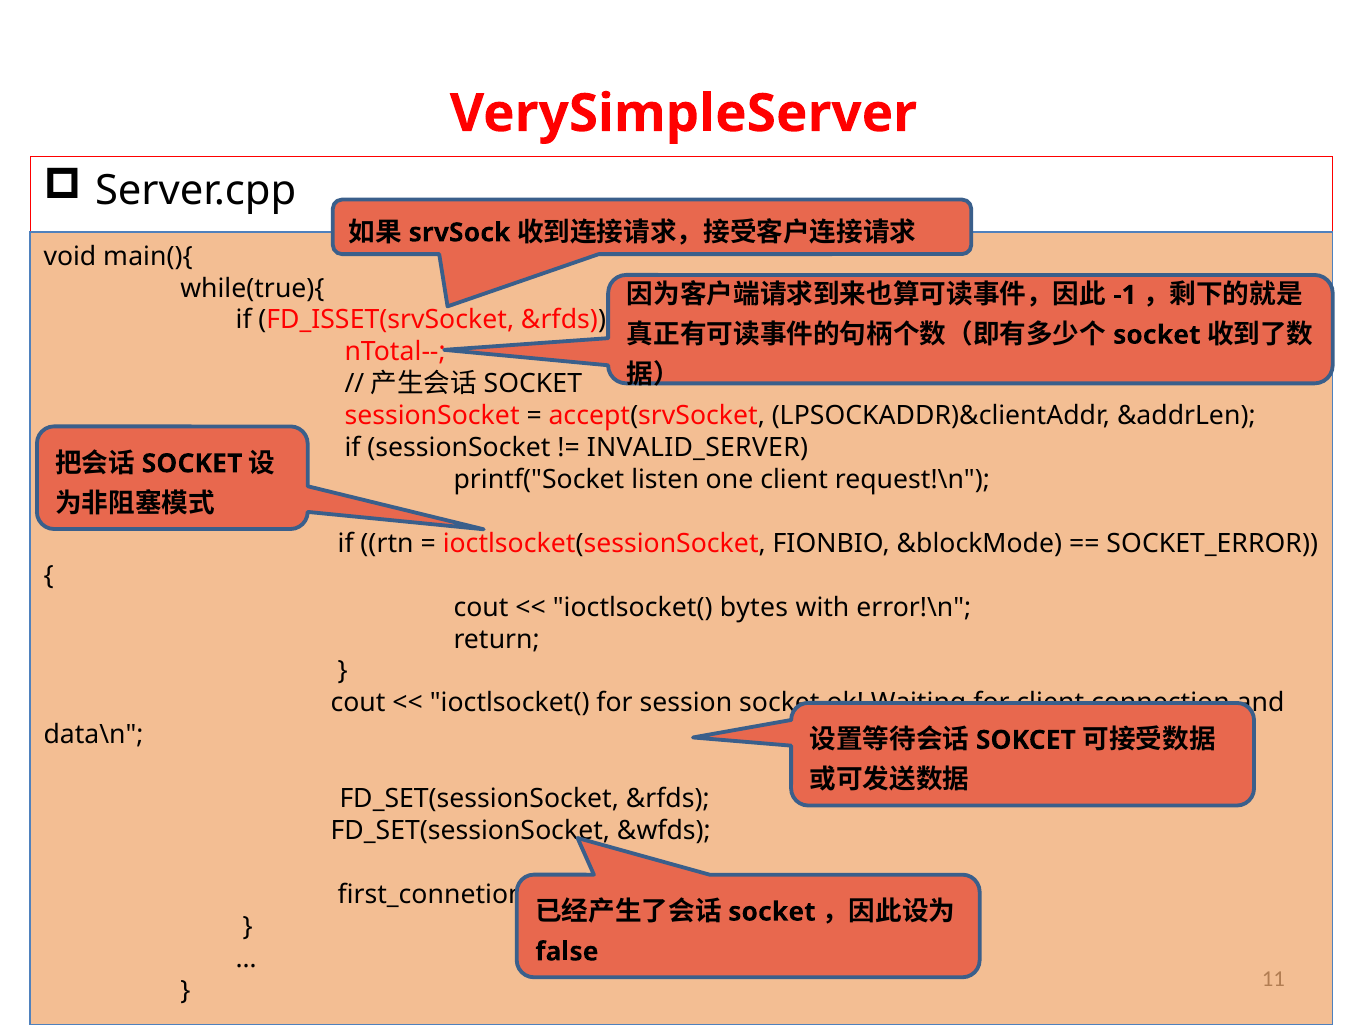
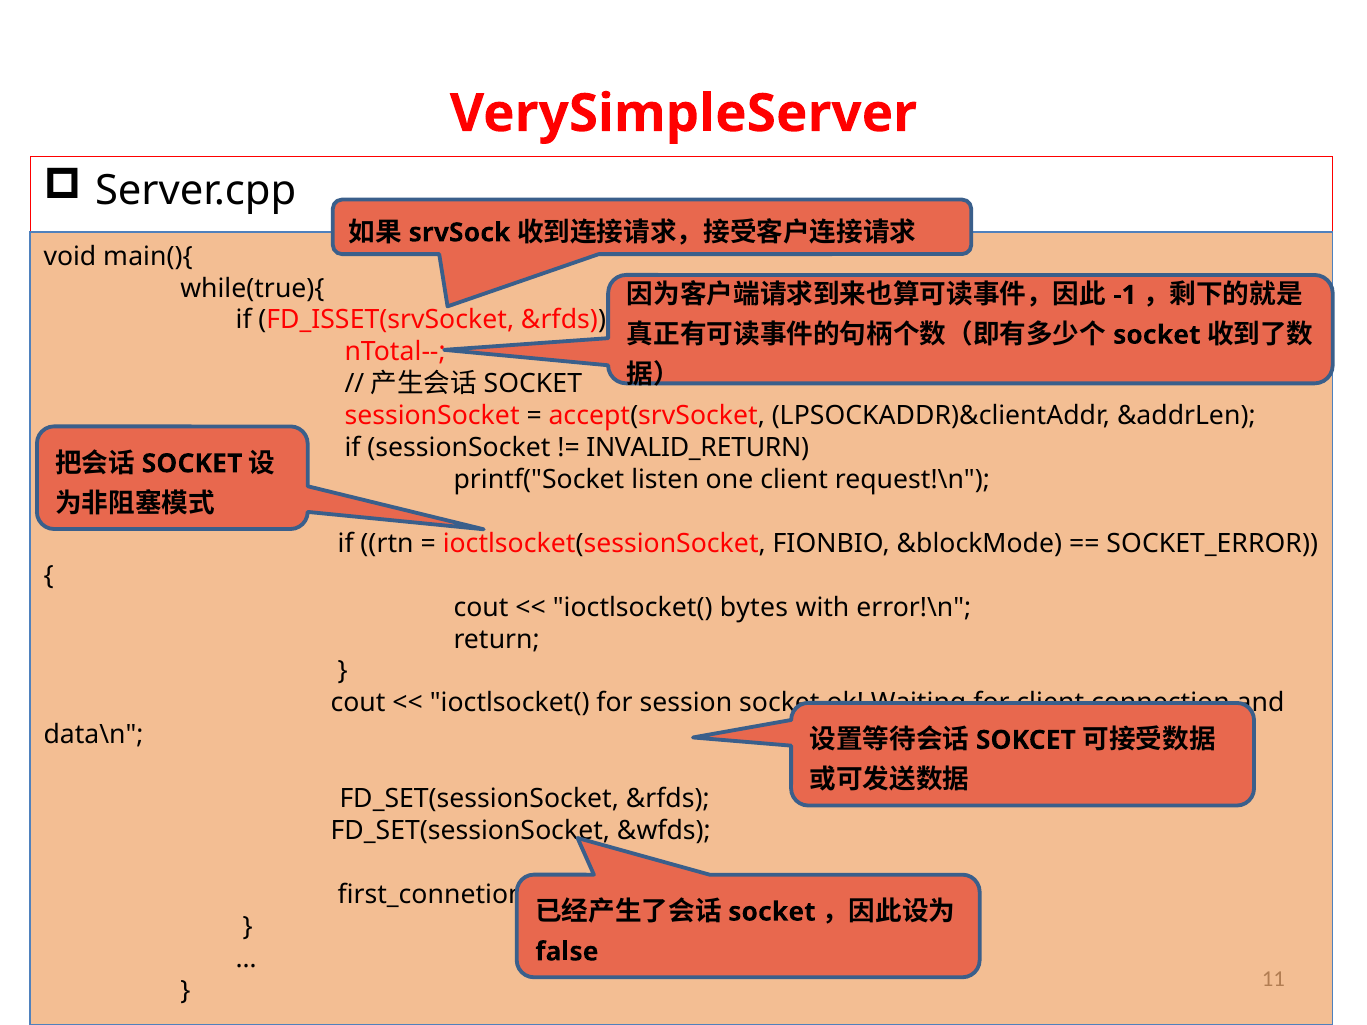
INVALID_SERVER: INVALID_SERVER -> INVALID_RETURN (698, 448)
